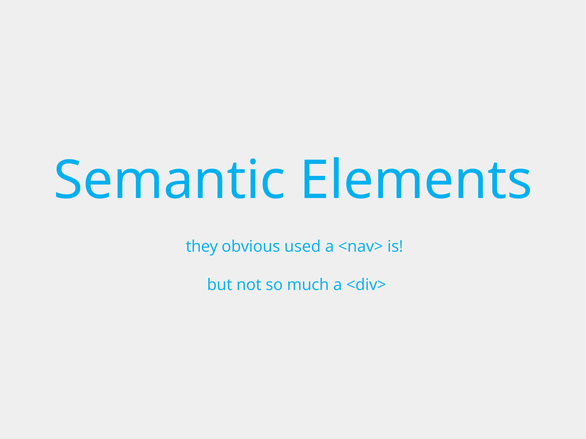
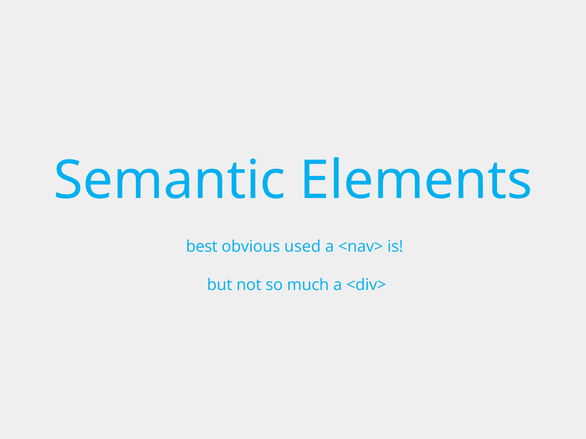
they: they -> best (202, 247)
